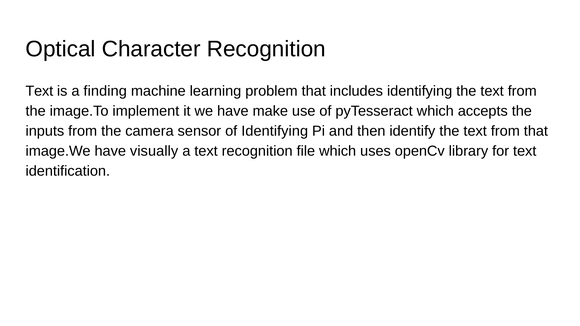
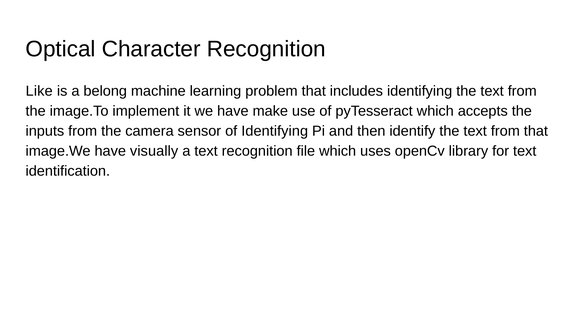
Text: Text -> Like (39, 91)
finding: finding -> belong (105, 91)
